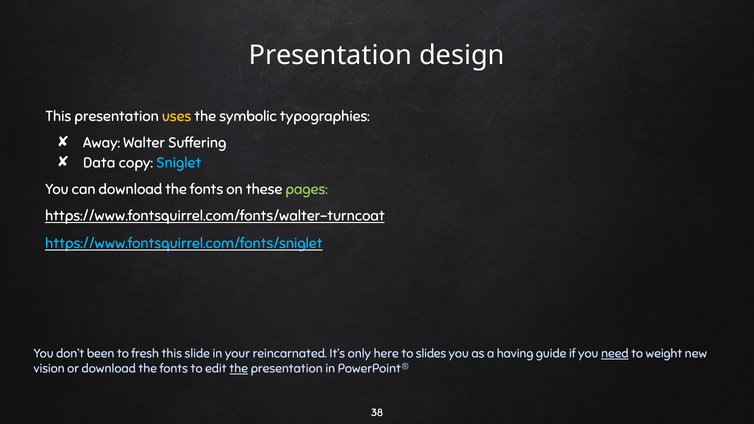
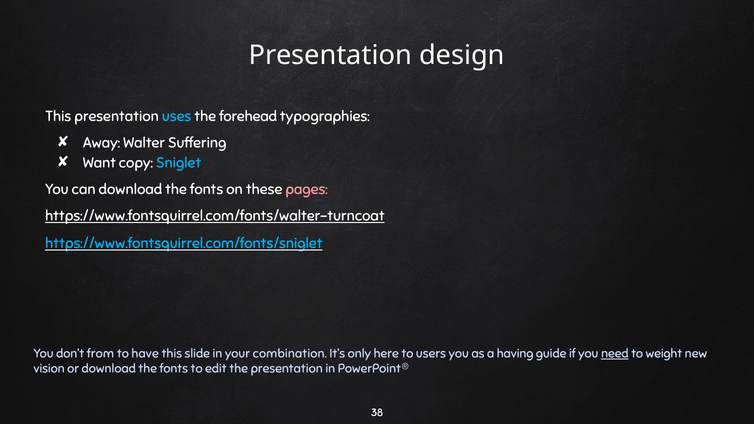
uses colour: yellow -> light blue (177, 116)
symbolic: symbolic -> forehead (248, 116)
Data: Data -> Want (99, 163)
pages colour: light green -> pink (307, 190)
been: been -> from (100, 354)
fresh: fresh -> have (145, 354)
reincarnated: reincarnated -> combination (290, 354)
slides: slides -> users (431, 354)
the underline: present -> none (239, 369)
